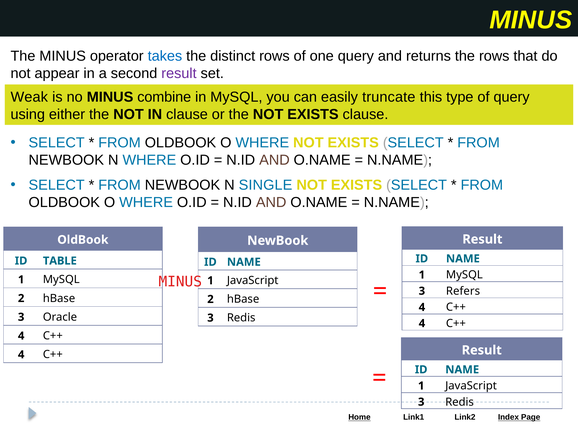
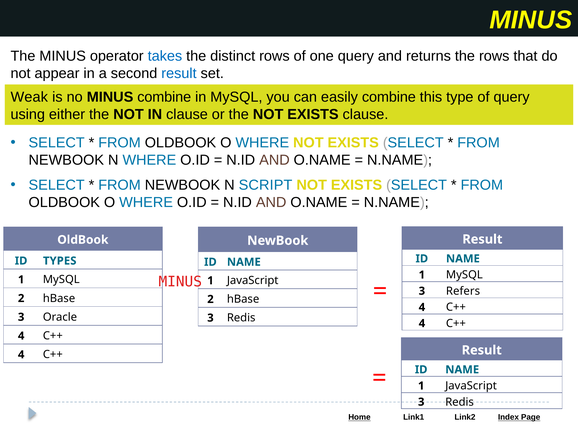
result colour: purple -> blue (179, 73)
easily truncate: truncate -> combine (389, 97)
SINGLE: SINGLE -> SCRIPT (266, 185)
TABLE: TABLE -> TYPES (60, 261)
